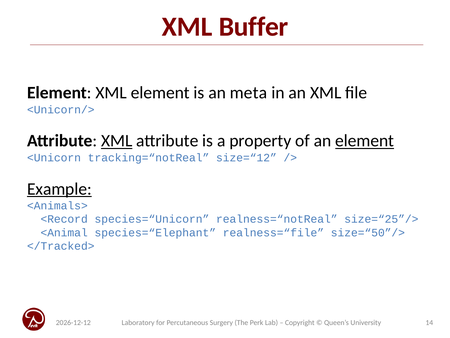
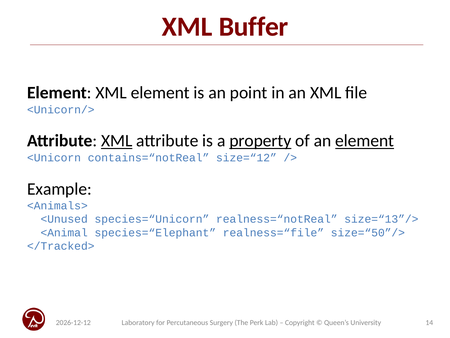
meta: meta -> point (249, 93)
property underline: none -> present (260, 141)
tracking=“notReal: tracking=“notReal -> contains=“notReal (149, 157)
Example underline: present -> none (59, 189)
<Record: <Record -> <Unused (64, 219)
size=“25”/>: size=“25”/> -> size=“13”/> (381, 219)
